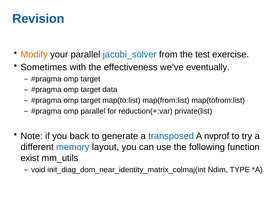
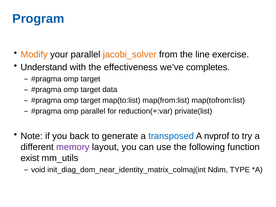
Revision: Revision -> Program (38, 19)
jacobi_solver colour: blue -> orange (130, 54)
test: test -> line (203, 54)
Sometimes: Sometimes -> Understand (44, 67)
eventually: eventually -> completes (208, 67)
memory colour: blue -> purple (73, 147)
